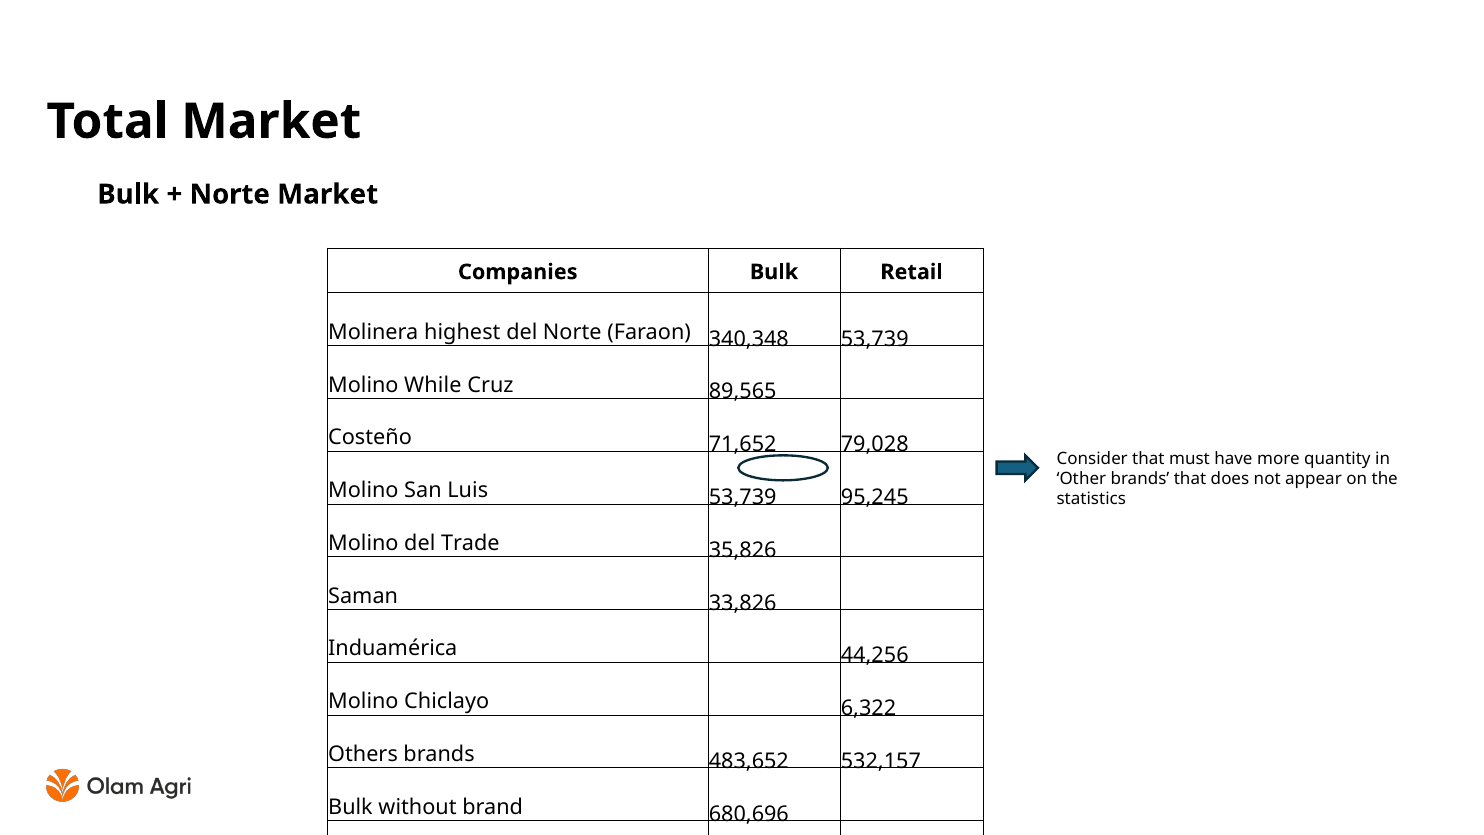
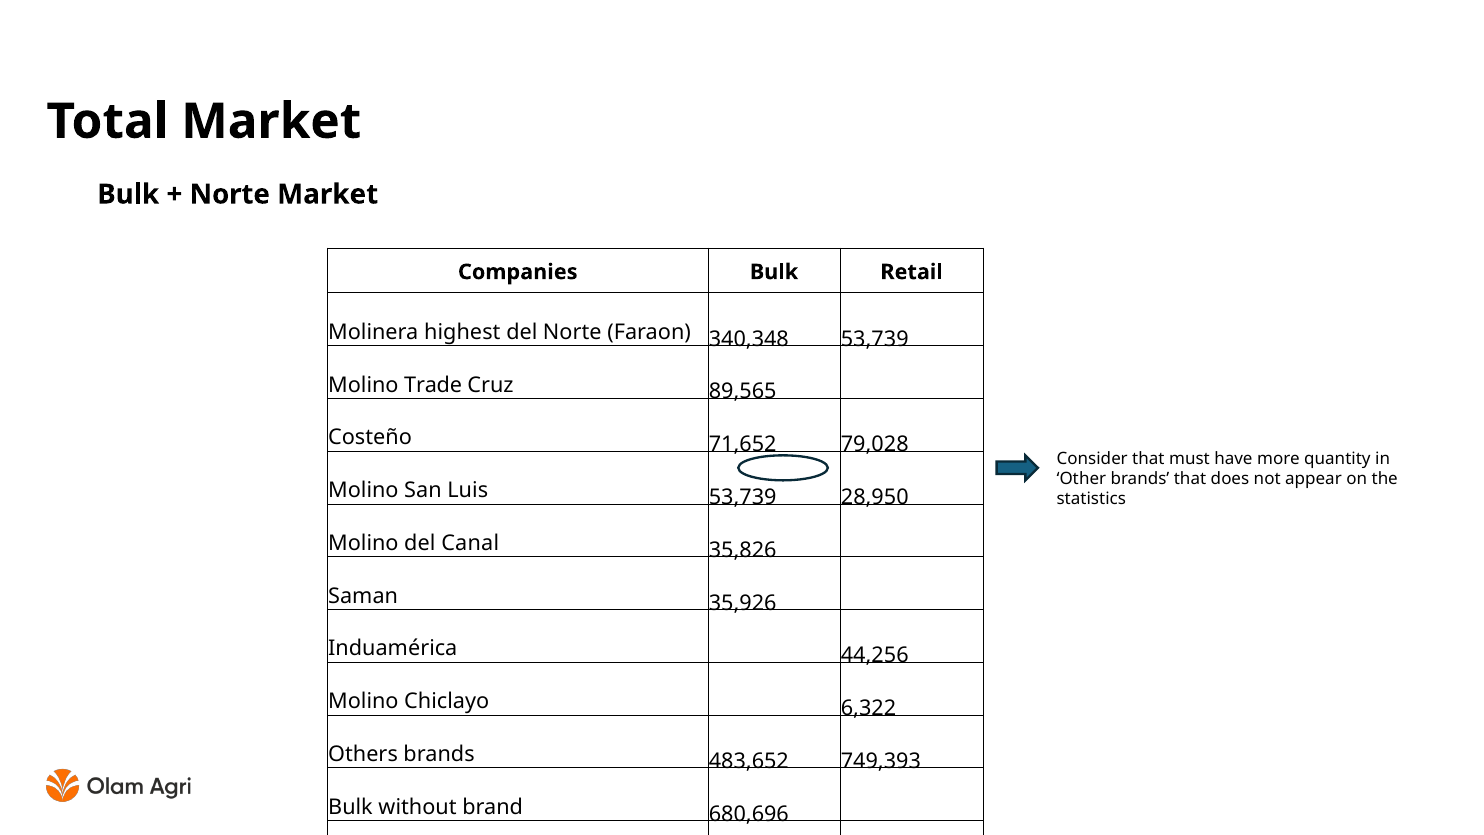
While: While -> Trade (433, 385)
95,245: 95,245 -> 28,950 (875, 497)
Trade: Trade -> Canal (470, 543)
33,826: 33,826 -> 35,926 (743, 603)
532,157: 532,157 -> 749,393 (881, 761)
